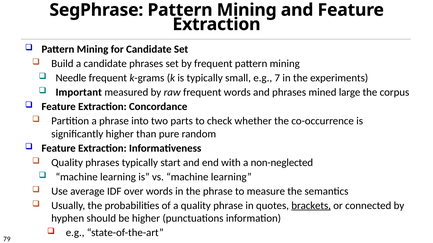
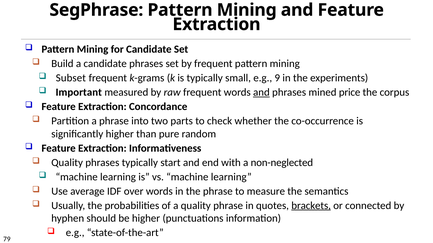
Needle: Needle -> Subset (71, 78)
7: 7 -> 9 (277, 78)
and underline: none -> present (261, 93)
large: large -> price (350, 93)
